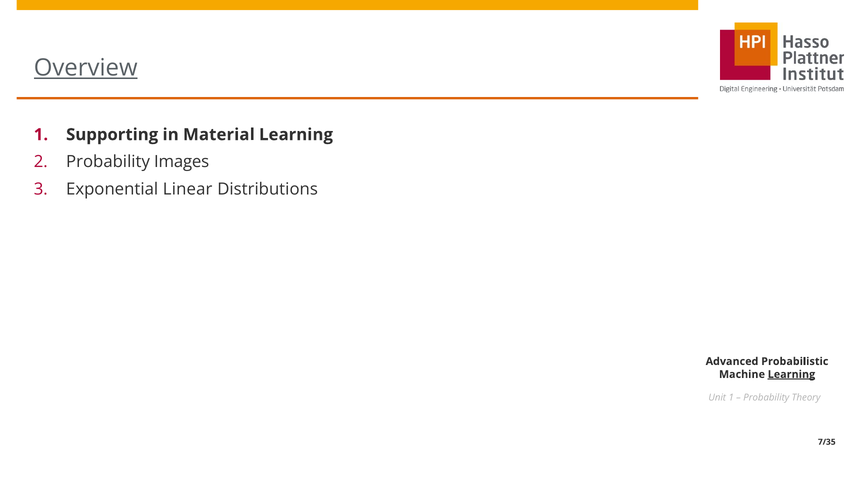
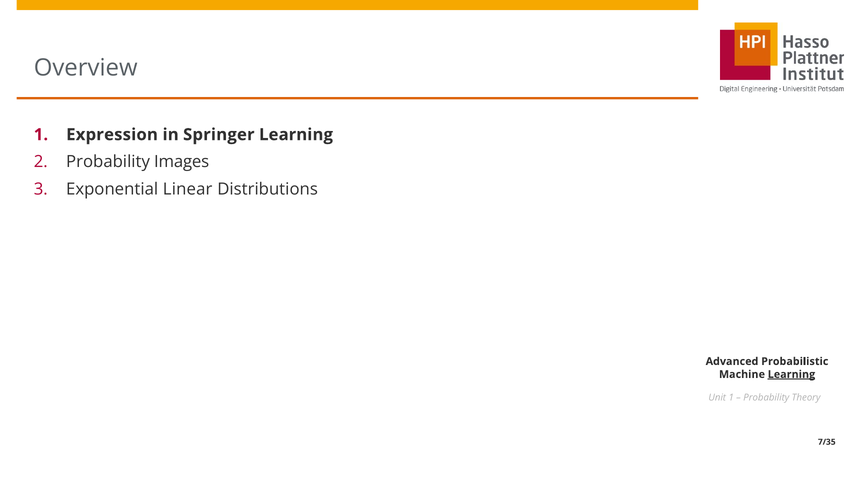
Overview underline: present -> none (86, 68)
Supporting: Supporting -> Expression (112, 135)
Material: Material -> Springer (219, 135)
